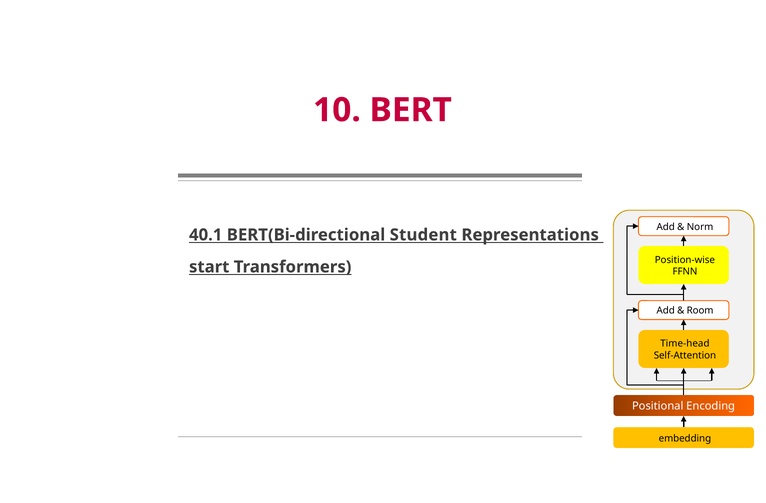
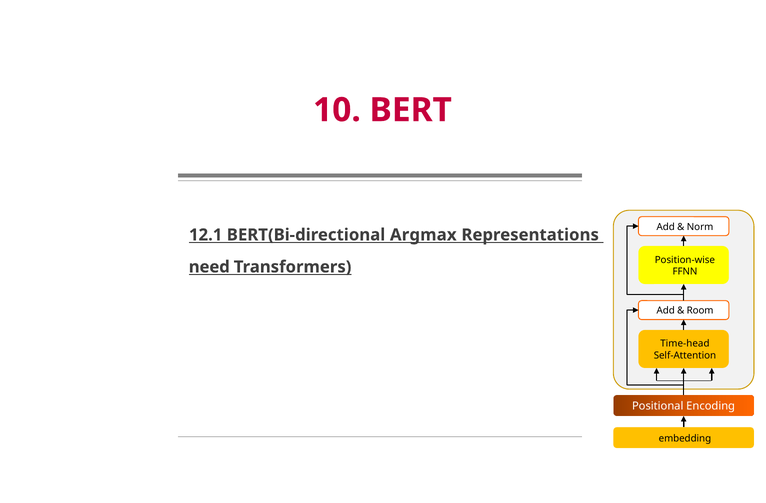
40.1: 40.1 -> 12.1 (206, 235)
Student: Student -> Argmax (423, 235)
start: start -> need (209, 267)
